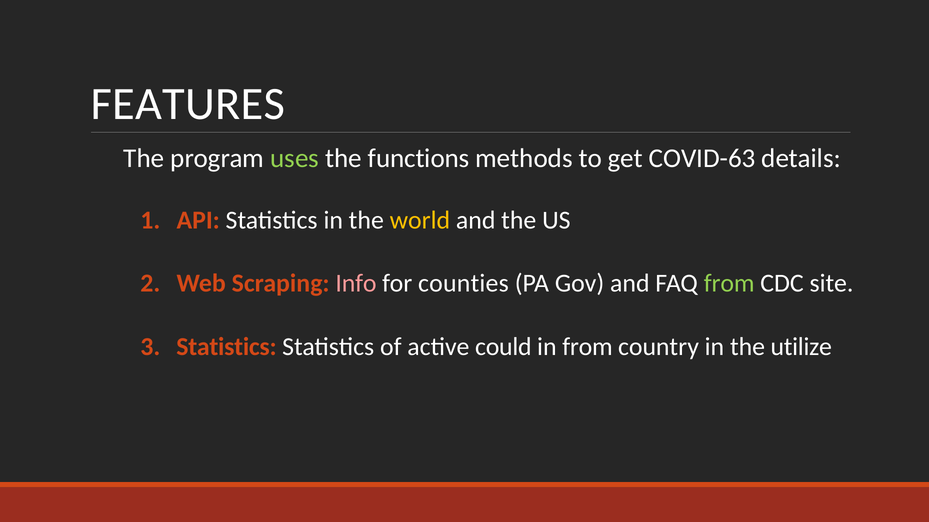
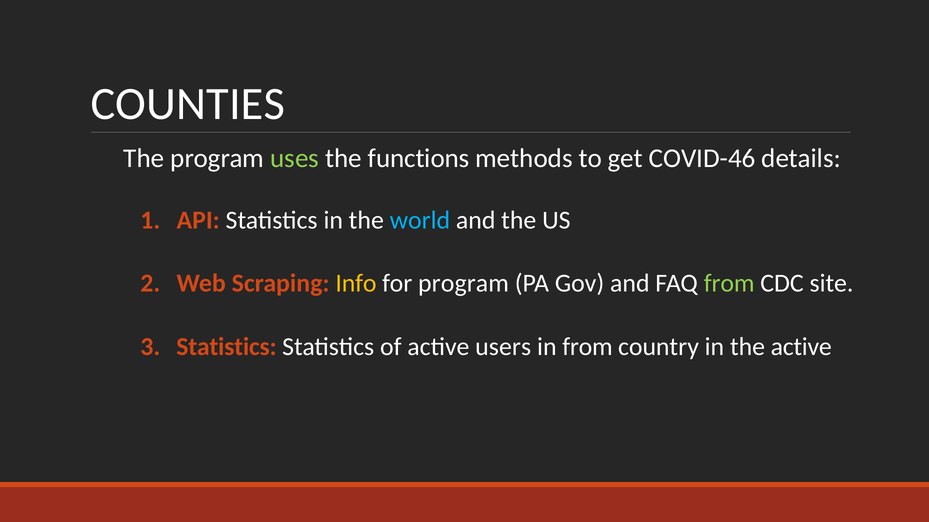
FEATURES: FEATURES -> COUNTIES (188, 104)
COVID-63: COVID-63 -> COVID-46 (702, 159)
world colour: yellow -> light blue (420, 220)
Info colour: pink -> yellow (356, 284)
for counties: counties -> program (464, 284)
could: could -> users (503, 347)
the utilize: utilize -> active (801, 347)
